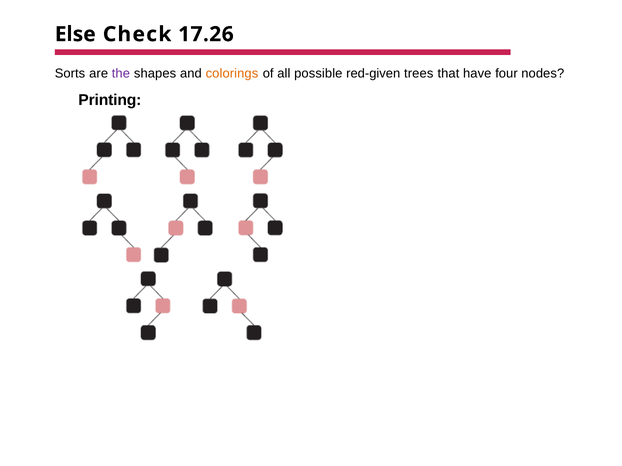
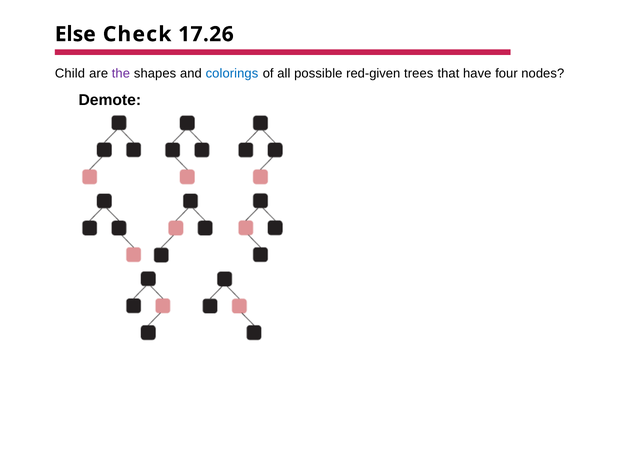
Sorts: Sorts -> Child (70, 73)
colorings colour: orange -> blue (232, 73)
Printing: Printing -> Demote (110, 100)
